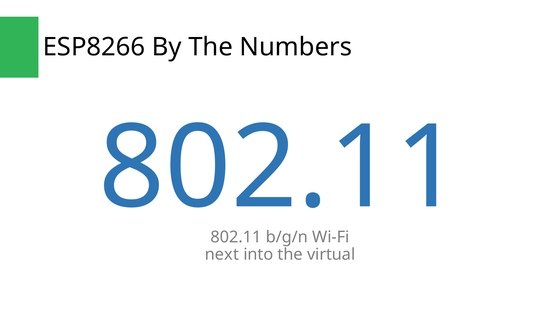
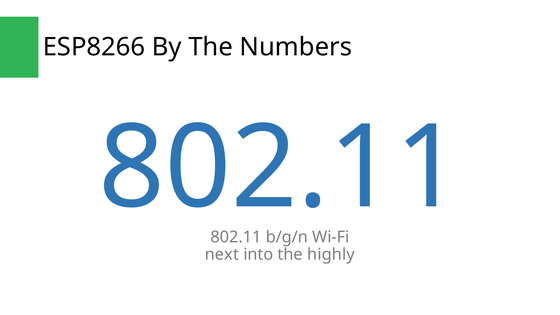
virtual: virtual -> highly (331, 255)
